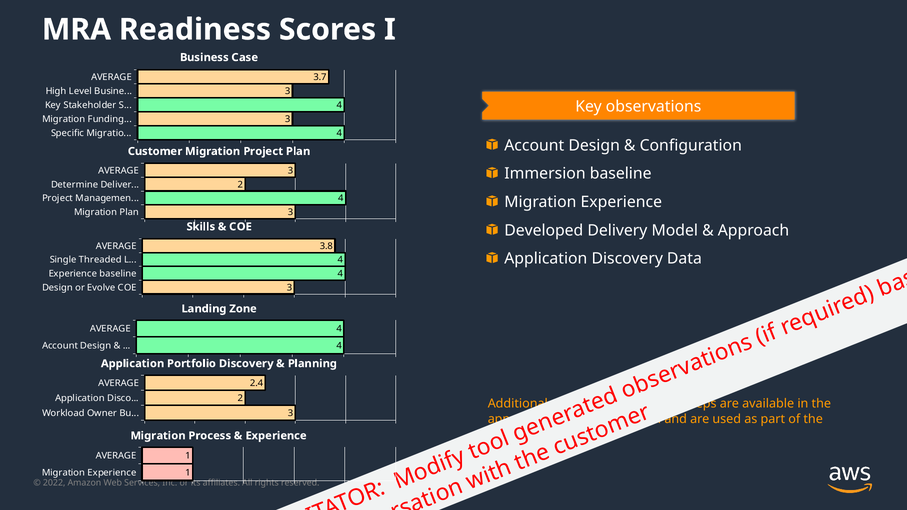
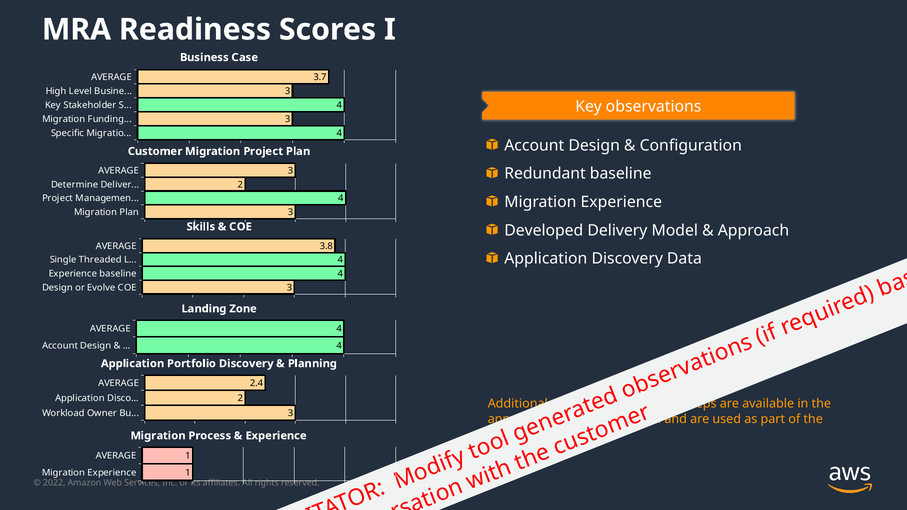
Immersion: Immersion -> Redundant (545, 174)
